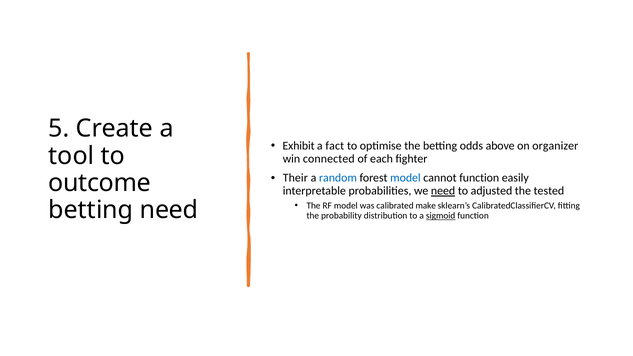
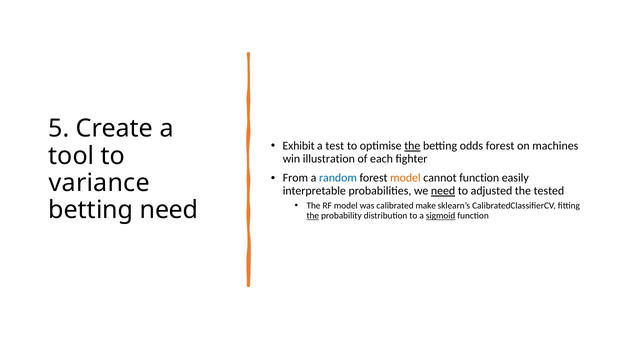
fact: fact -> test (335, 146)
the underline: none -> present (412, 146)
odds above: above -> forest (500, 146)
organizer: organizer -> machines (555, 146)
connected: connected -> illustration (329, 159)
Their: Their -> From (295, 178)
model colour: blue -> orange (405, 178)
outcome: outcome -> variance (99, 183)
the underline: none -> present (313, 216)
